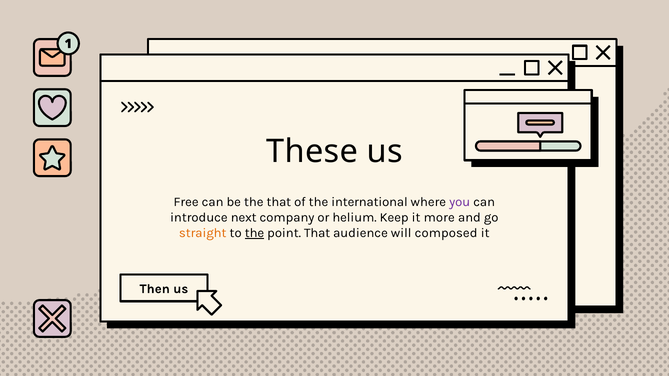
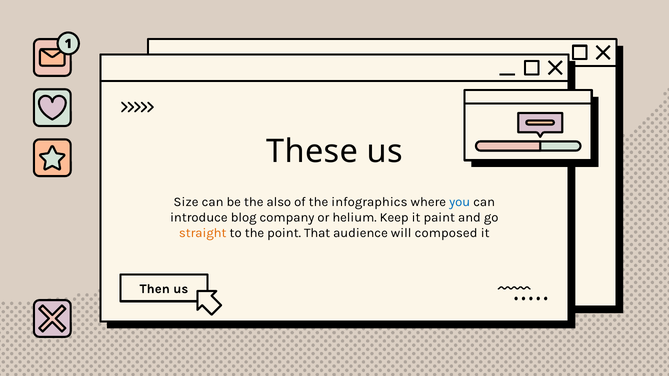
Free: Free -> Size (186, 202)
the that: that -> also (279, 202)
international: international -> infographics (369, 202)
you colour: purple -> blue (460, 202)
next: next -> blog (244, 218)
more: more -> paint (439, 218)
the underline: present -> none (254, 233)
